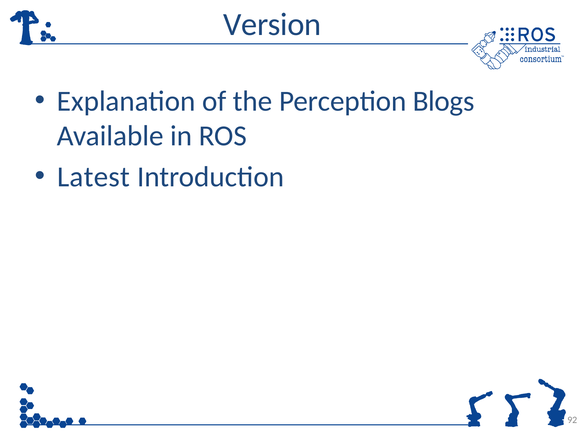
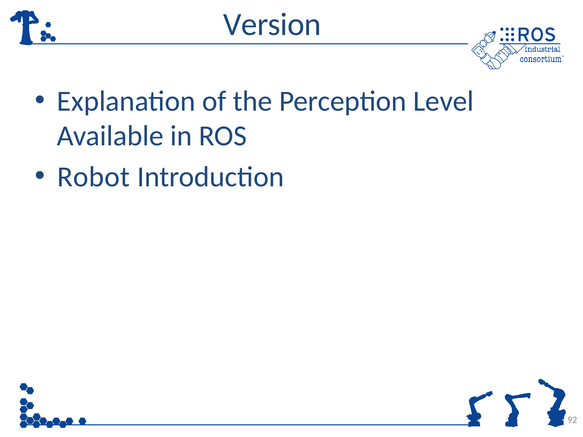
Blogs: Blogs -> Level (443, 101)
Latest: Latest -> Robot (94, 177)
